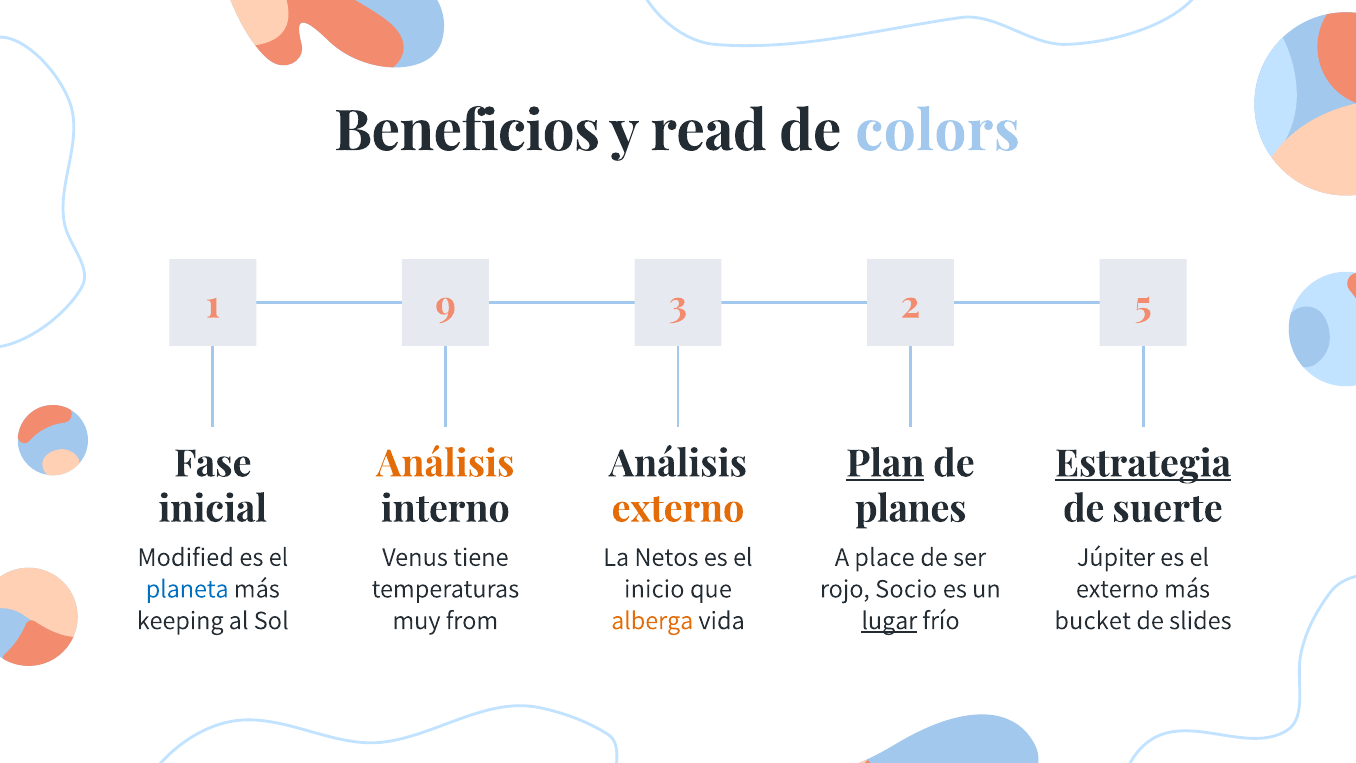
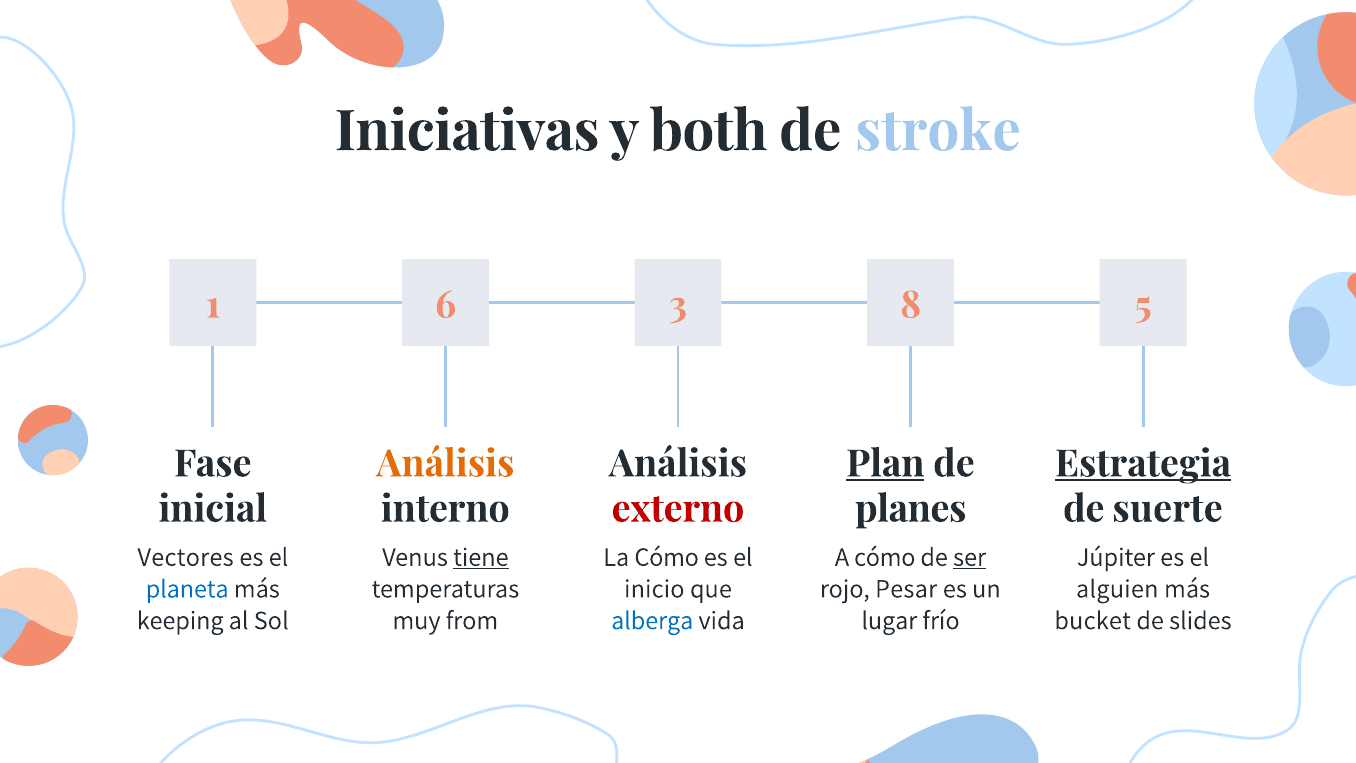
Beneficios: Beneficios -> Iniciativas (467, 131)
read: read -> both (709, 131)
colors: colors -> stroke (938, 131)
9: 9 -> 6 (446, 305)
2: 2 -> 8 (911, 305)
externo colour: orange -> red (678, 509)
Modified: Modified -> Vectores (186, 557)
tiene underline: none -> present (481, 557)
La Netos: Netos -> Cómo (667, 557)
A place: place -> cómo (885, 557)
ser underline: none -> present (970, 557)
Socio: Socio -> Pesar (906, 589)
externo: externo -> alguien (1117, 589)
alberga colour: orange -> blue (652, 620)
lugar underline: present -> none (889, 620)
